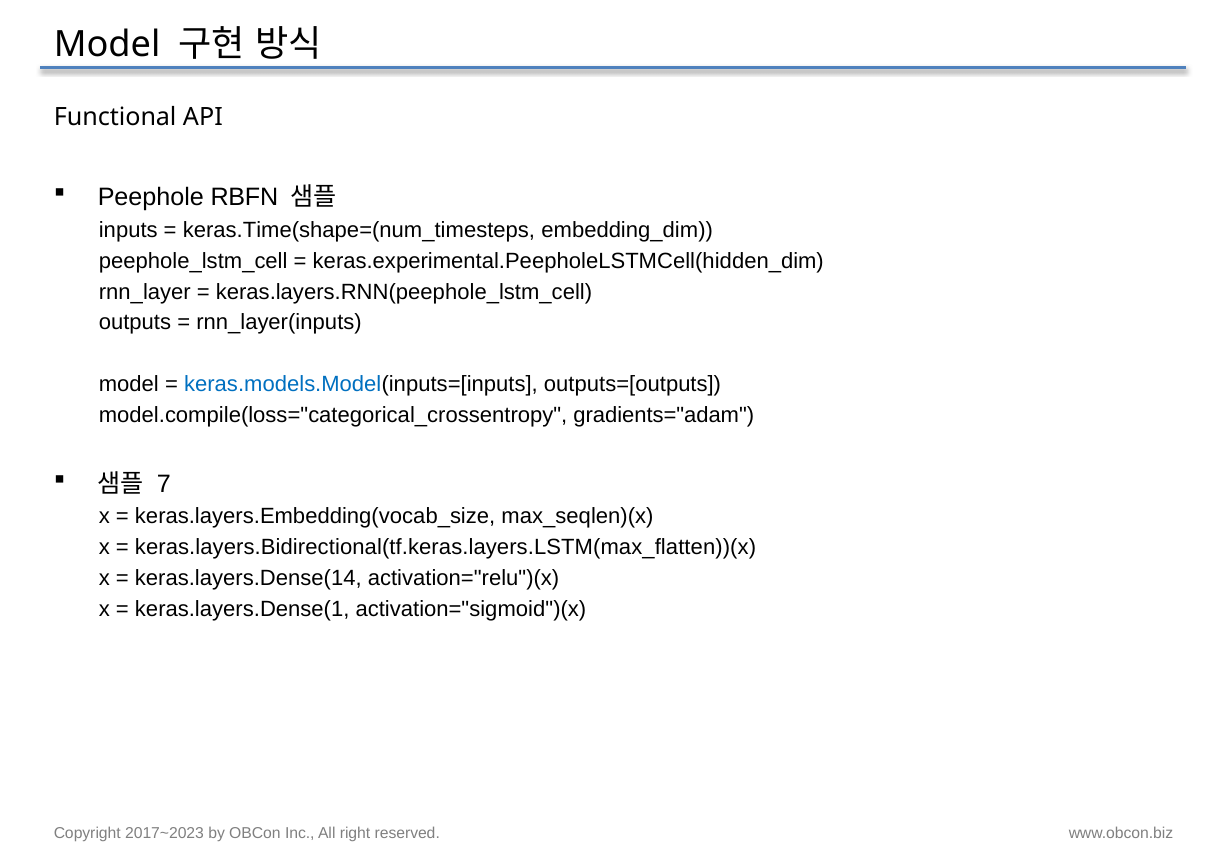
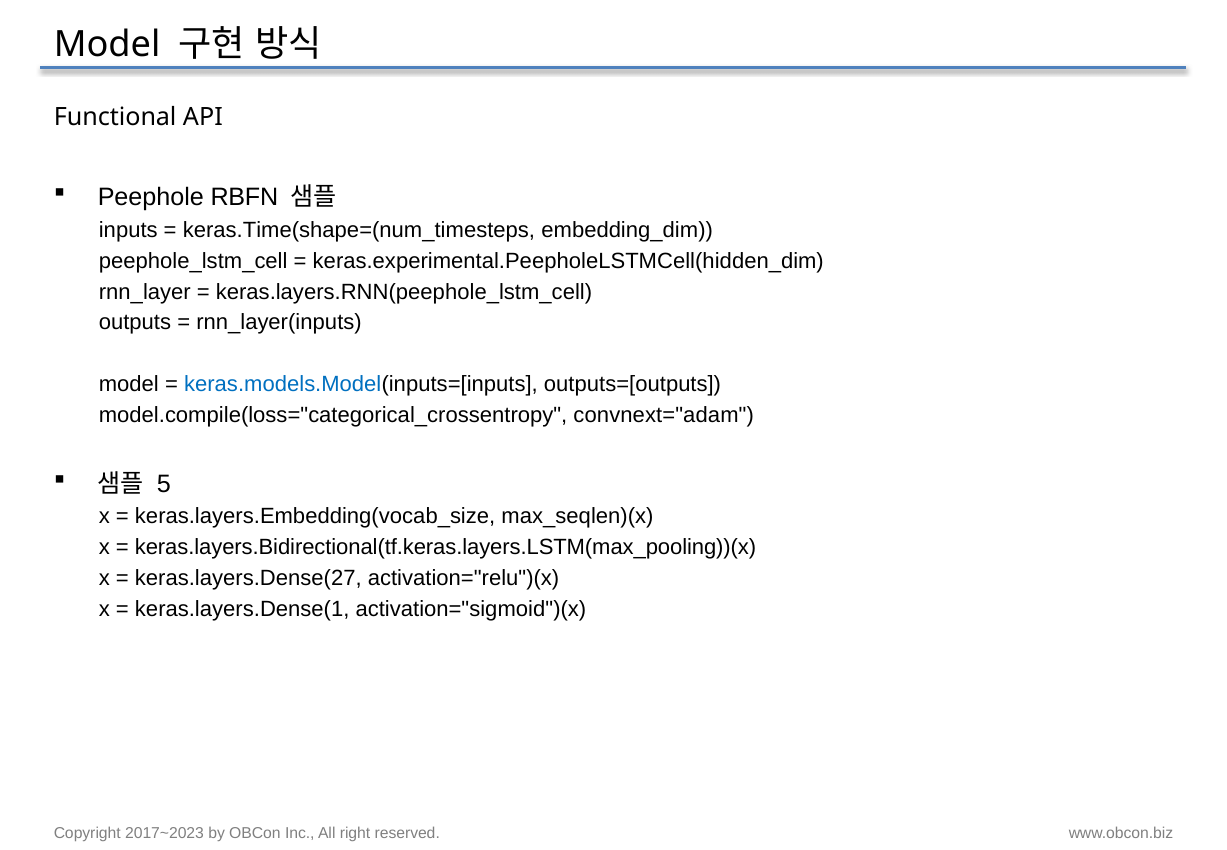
gradients="adam: gradients="adam -> convnext="adam (664, 415)
7: 7 -> 5 (164, 484)
keras.layers.Bidirectional(tf.keras.layers.LSTM(max_flatten))(x: keras.layers.Bidirectional(tf.keras.layers.LSTM(max_flatten))(x -> keras.layers.Bidirectional(tf.keras.layers.LSTM(max_pooling))(x (446, 547)
keras.layers.Dense(14: keras.layers.Dense(14 -> keras.layers.Dense(27 (248, 578)
